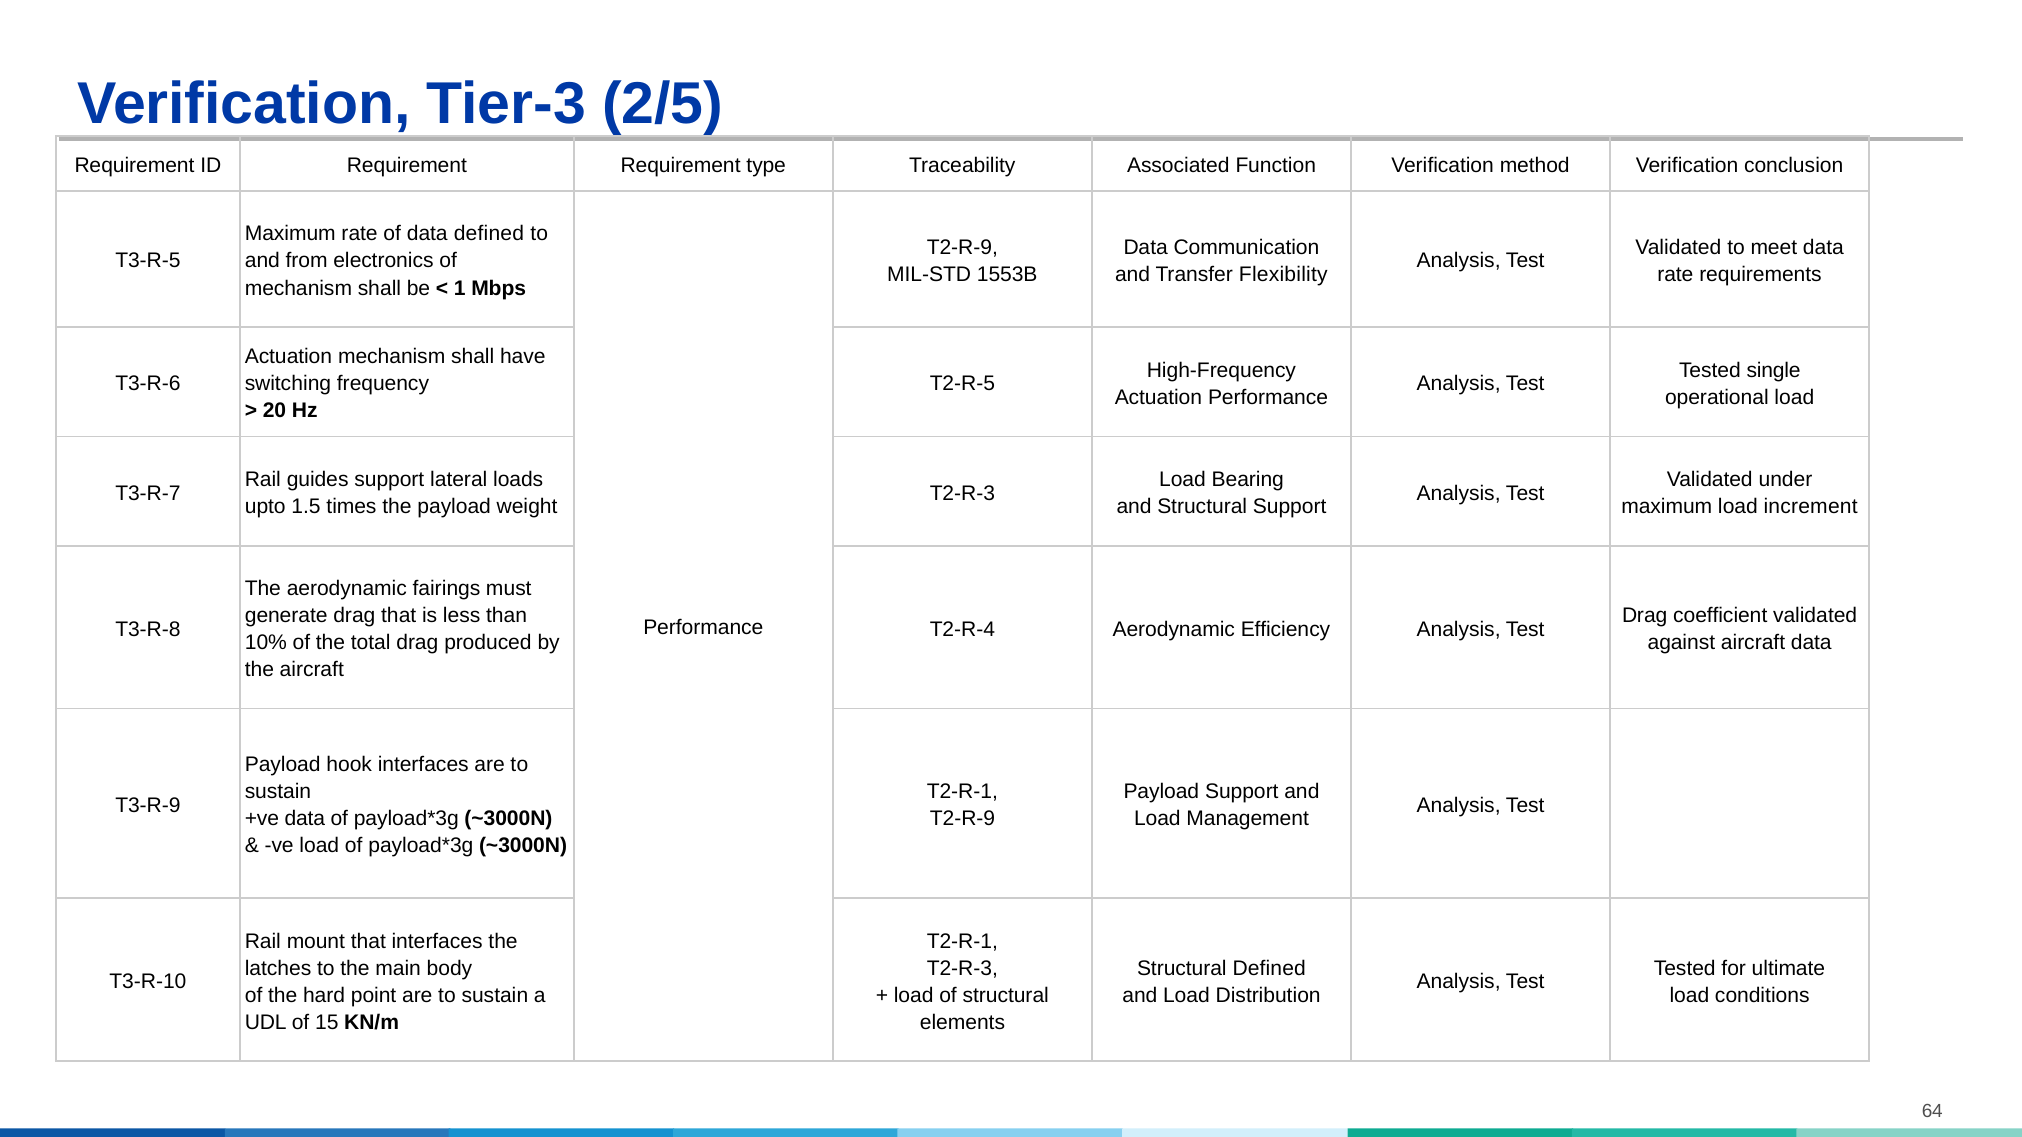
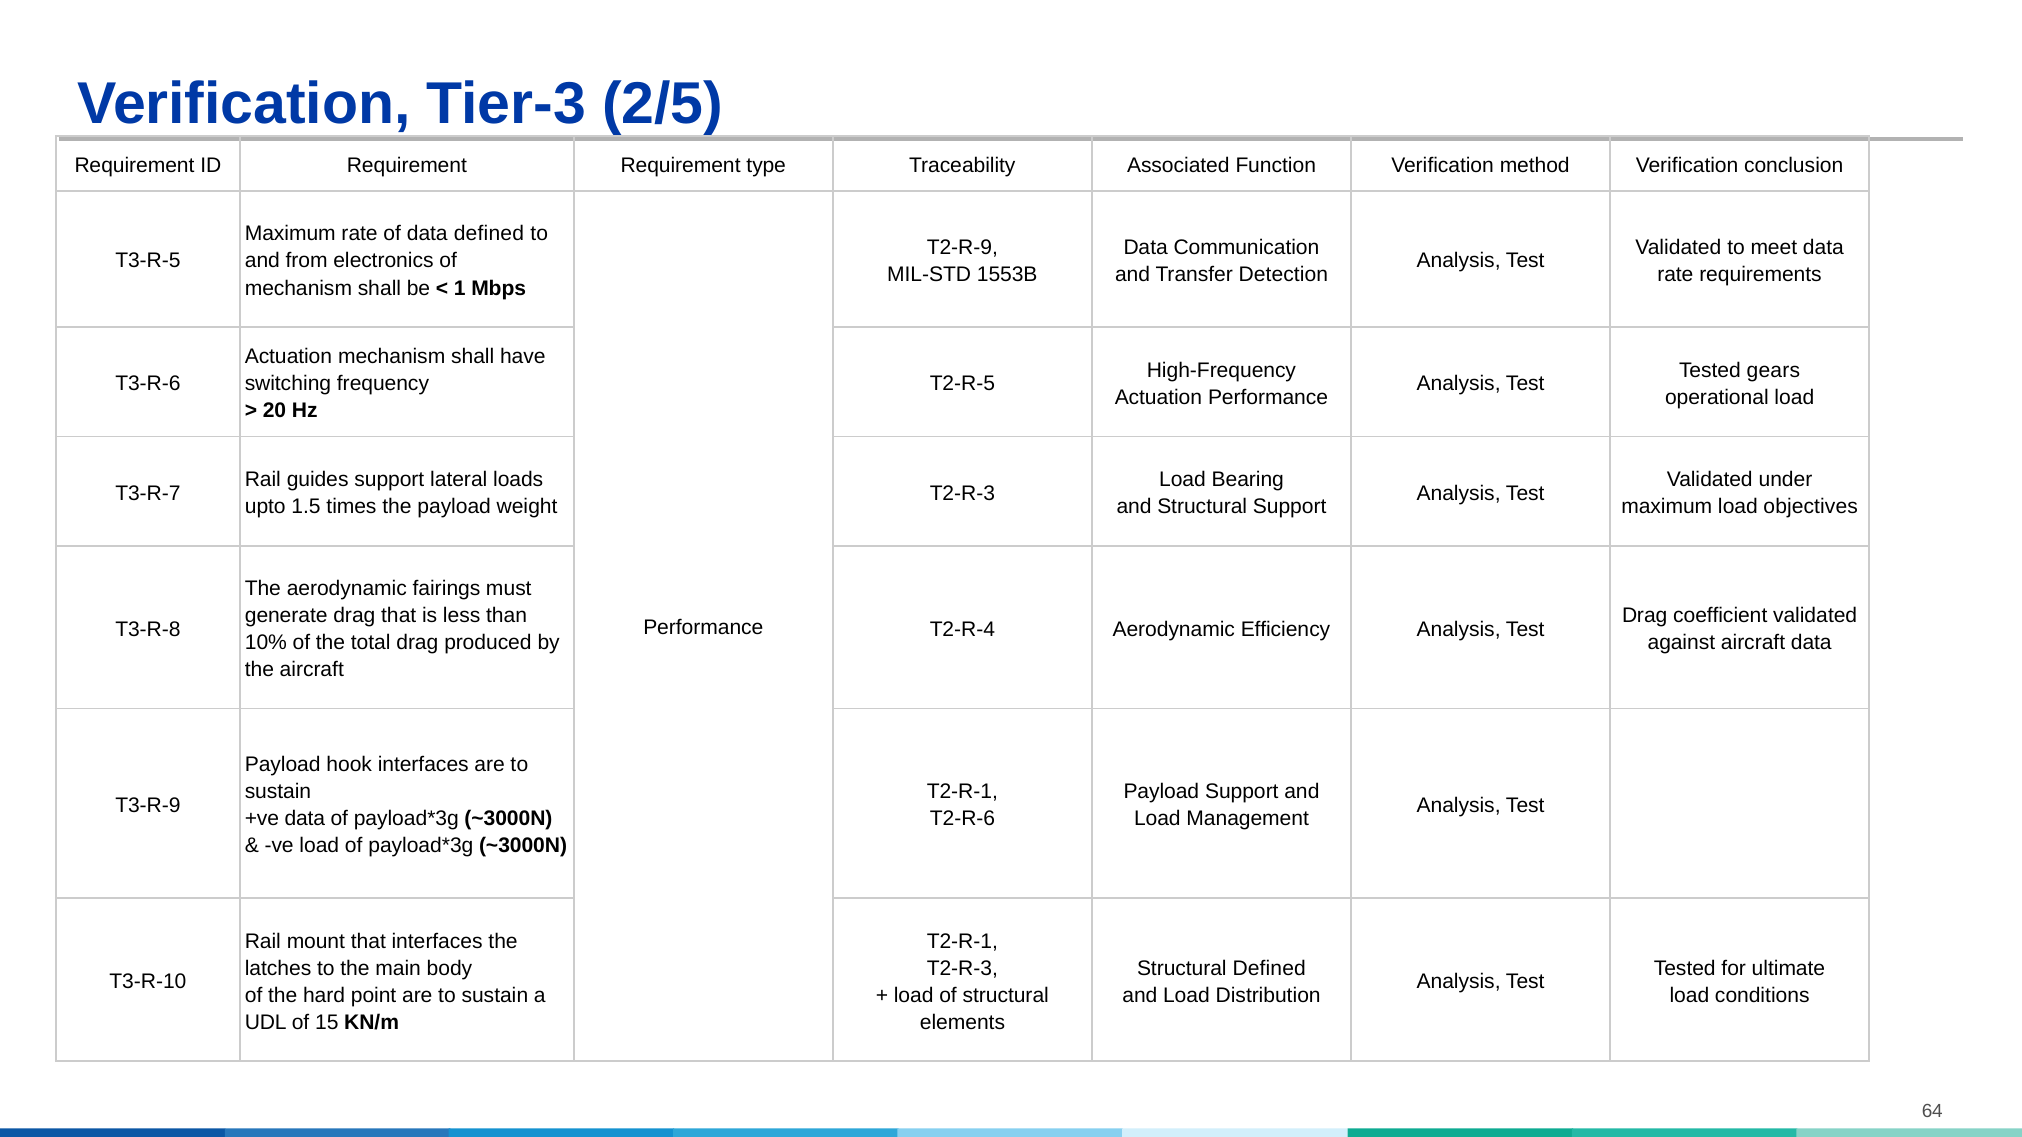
Flexibility: Flexibility -> Detection (1283, 275)
single: single -> gears (1773, 370)
increment: increment -> objectives (1811, 507)
T2-R-9: T2-R-9 -> T2-R-6 (962, 819)
